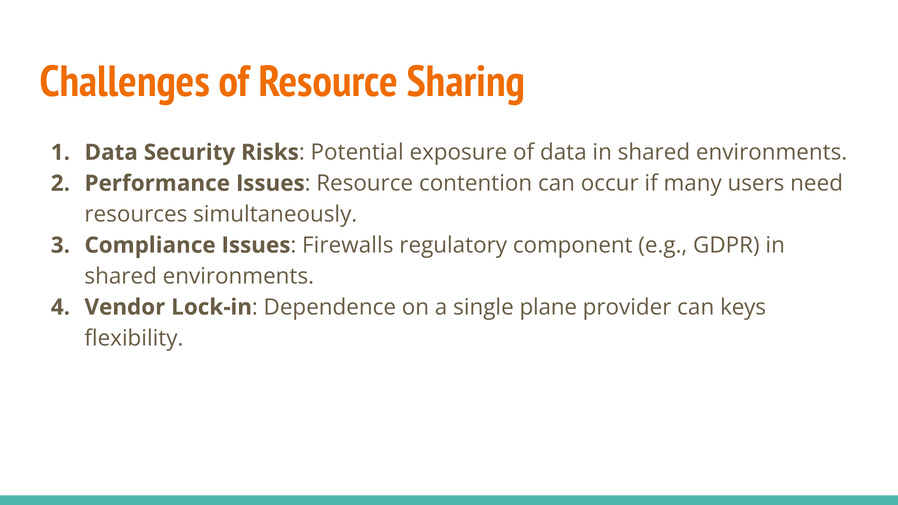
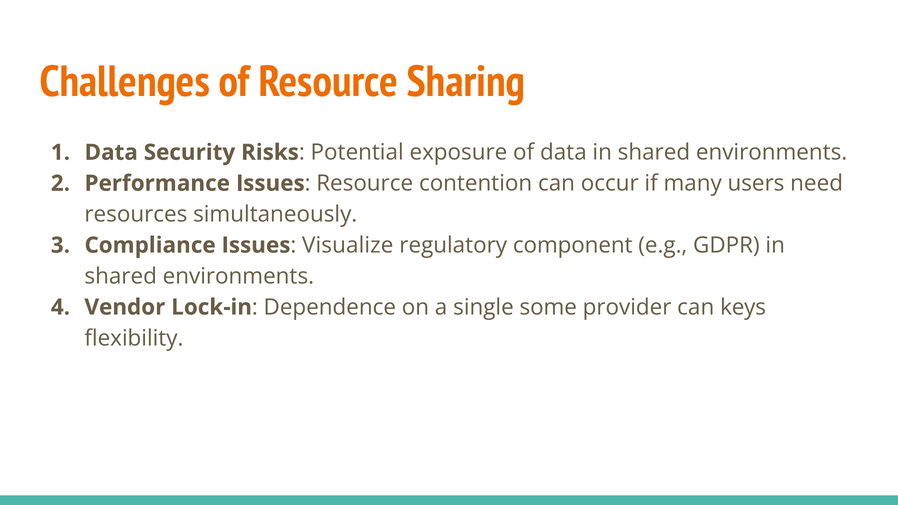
Firewalls: Firewalls -> Visualize (348, 245)
plane: plane -> some (548, 307)
